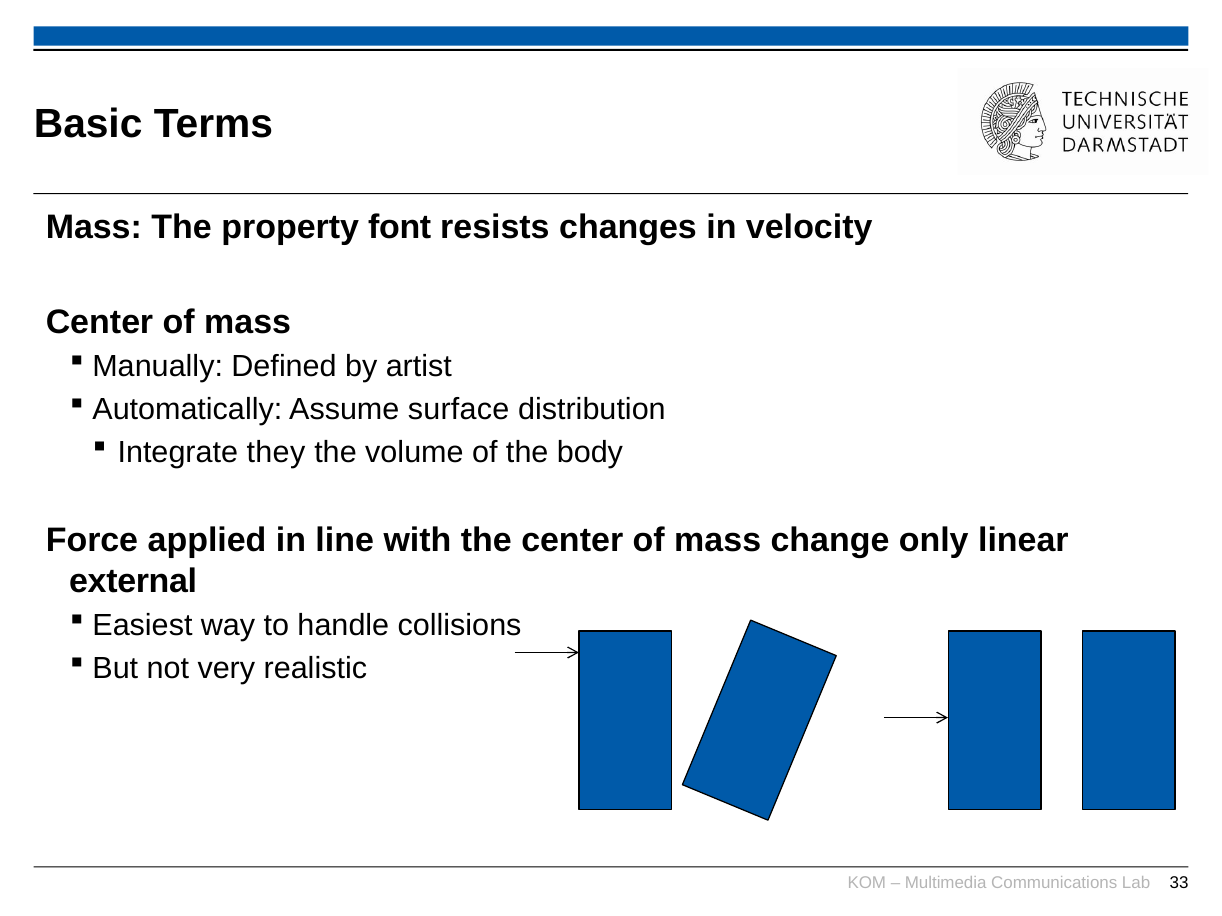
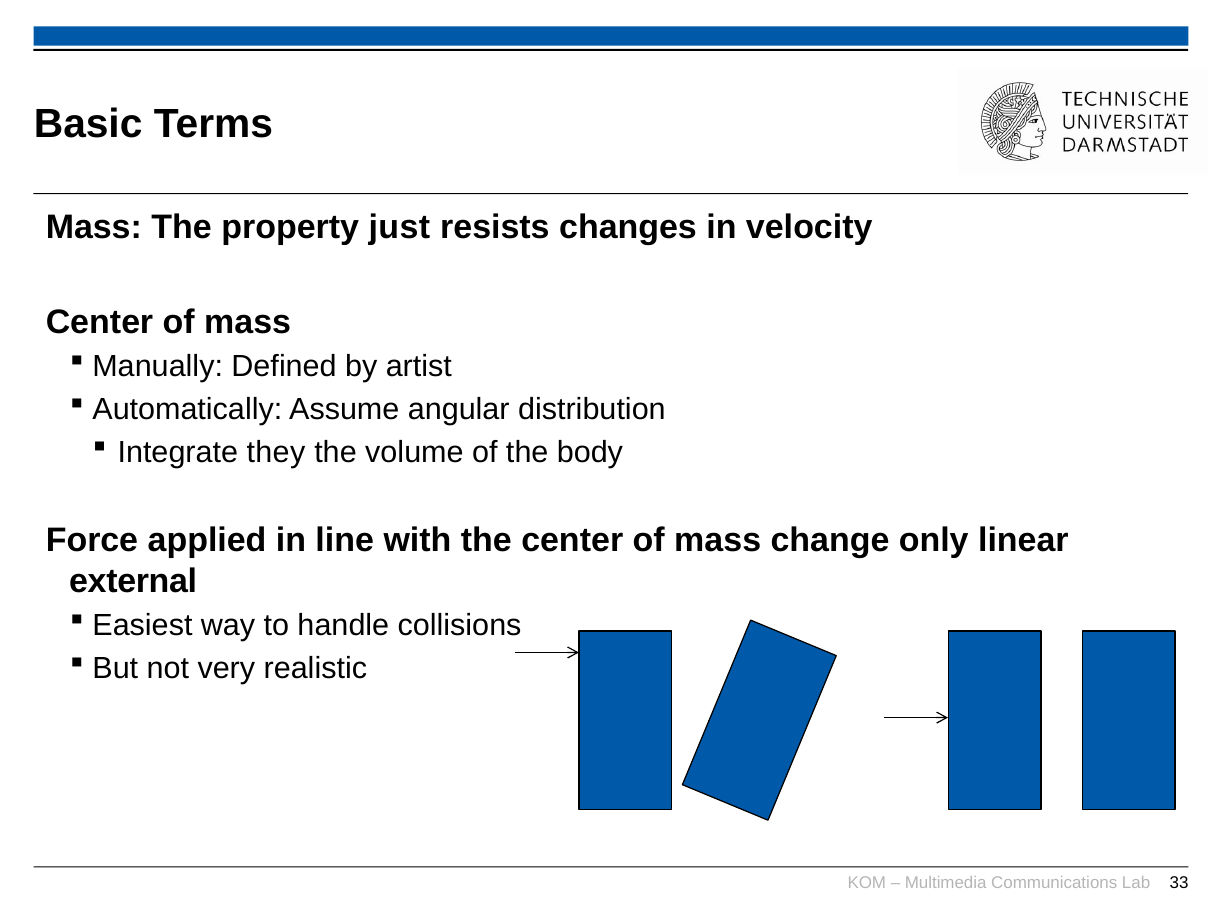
font: font -> just (399, 227)
surface: surface -> angular (459, 410)
